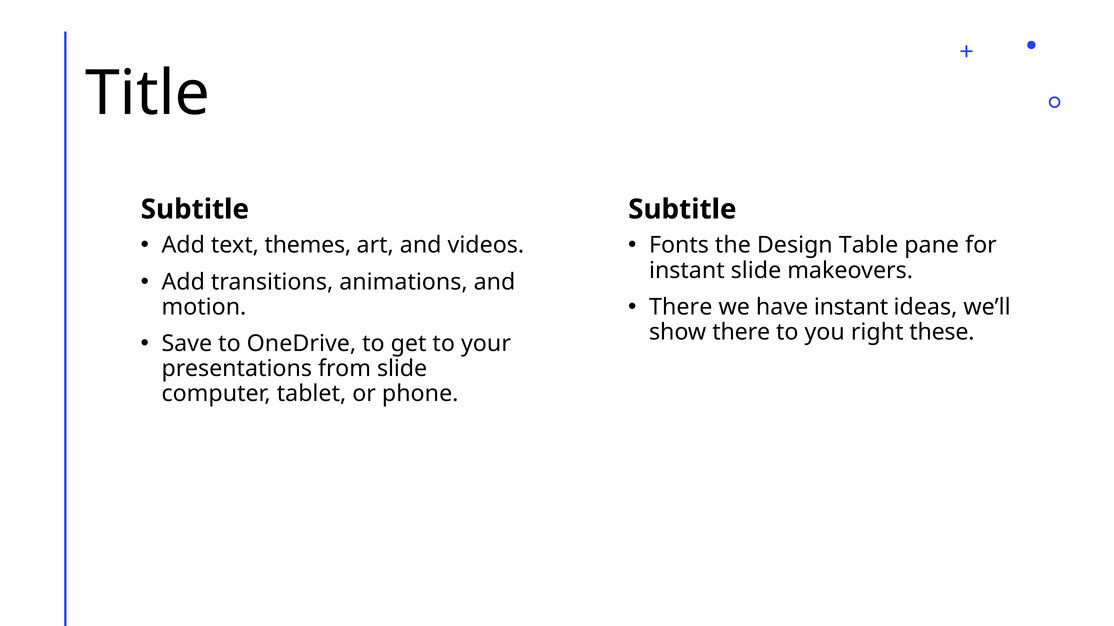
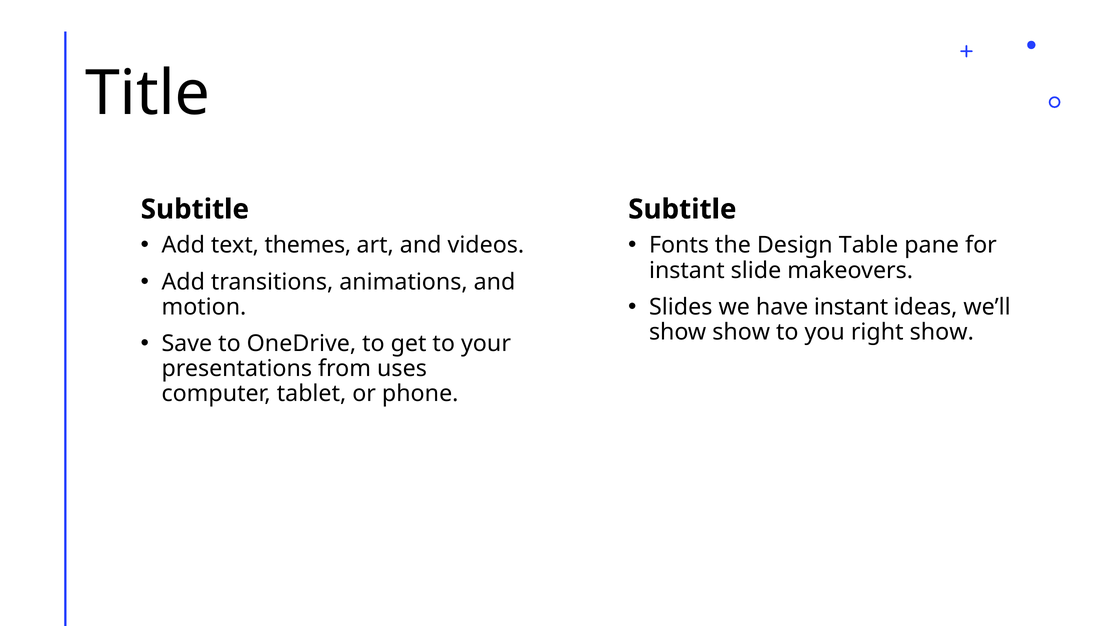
There: There -> Slides (681, 307)
show there: there -> show (741, 332)
right these: these -> show (942, 332)
from slide: slide -> uses (402, 369)
